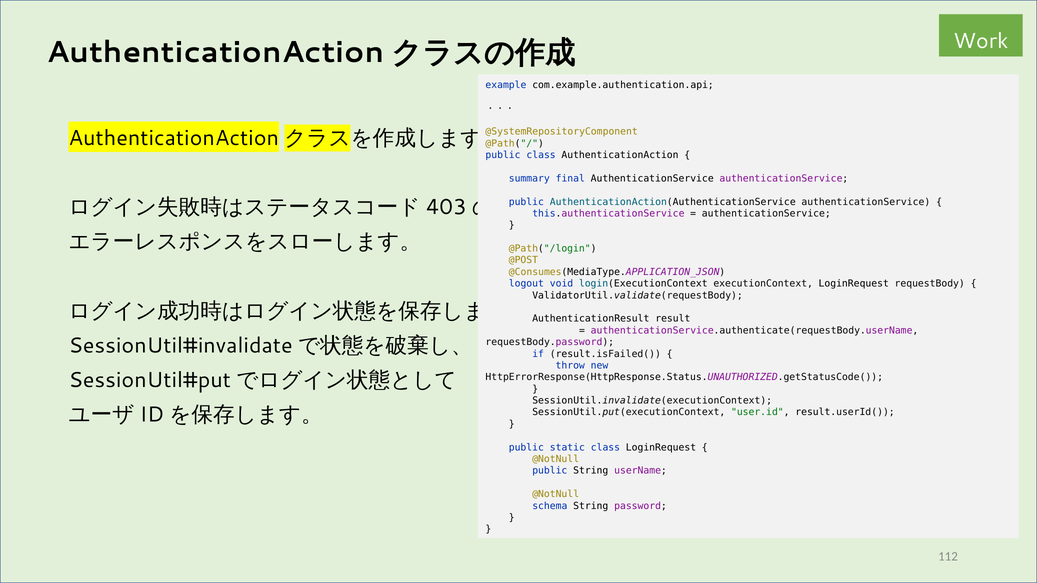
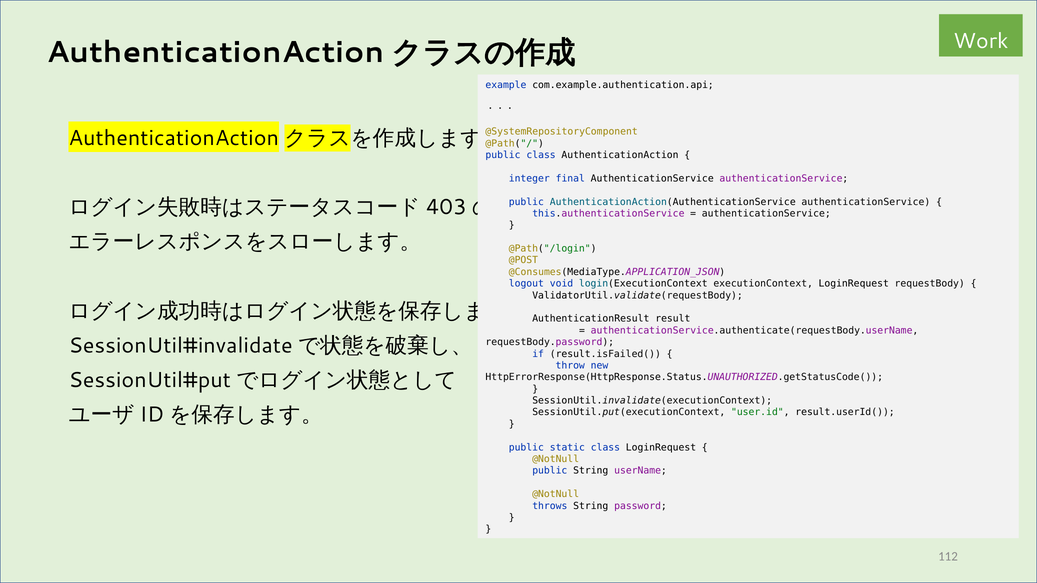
summary: summary -> integer (529, 179)
schema: schema -> throws (550, 506)
